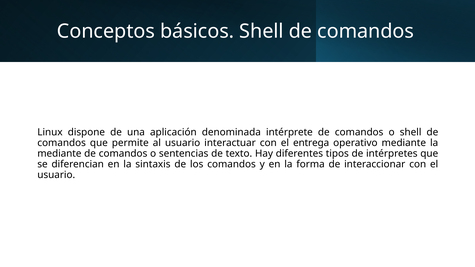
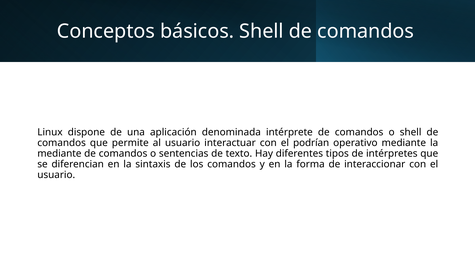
entrega: entrega -> podrían (311, 143)
